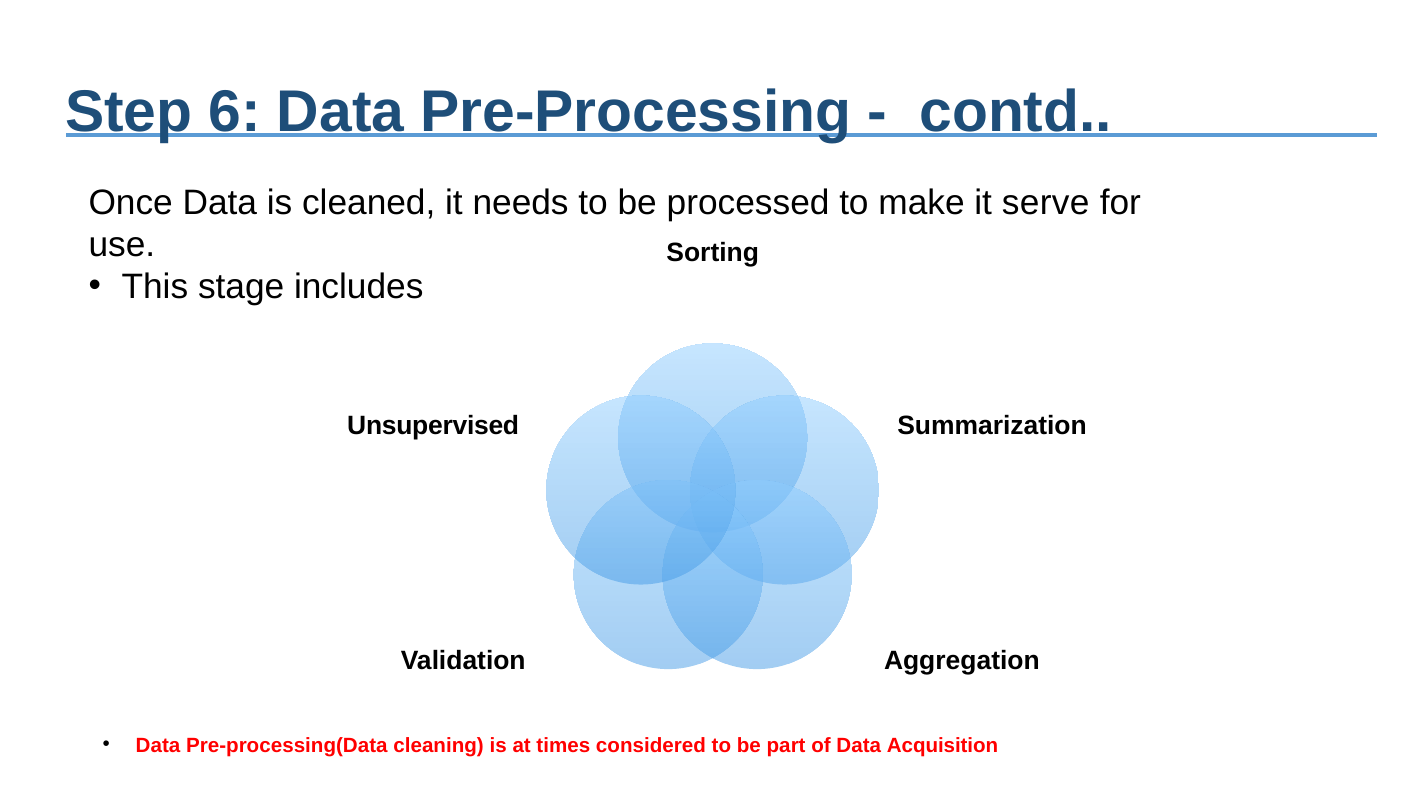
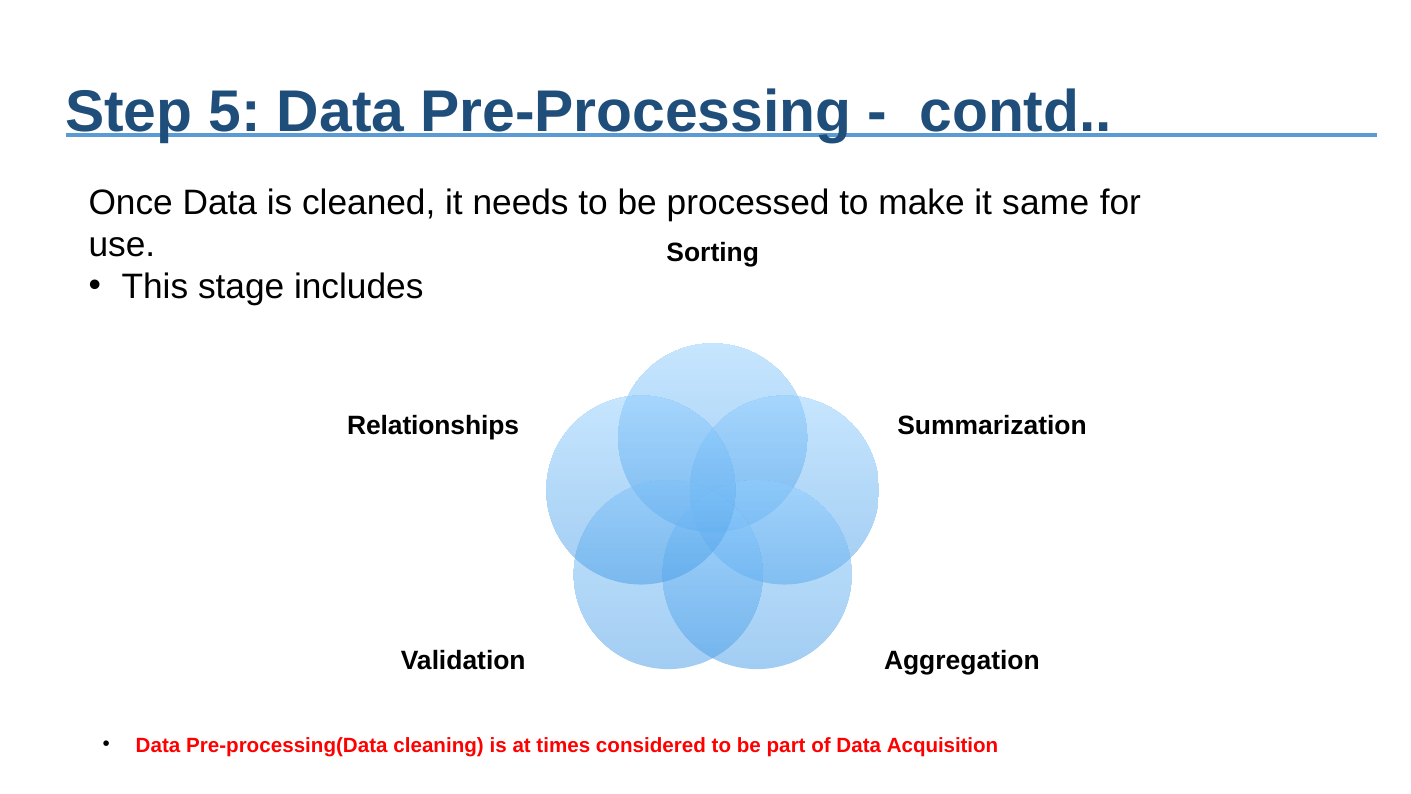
6: 6 -> 5 (235, 112)
serve: serve -> same (1046, 202)
Unsupervised: Unsupervised -> Relationships (433, 425)
